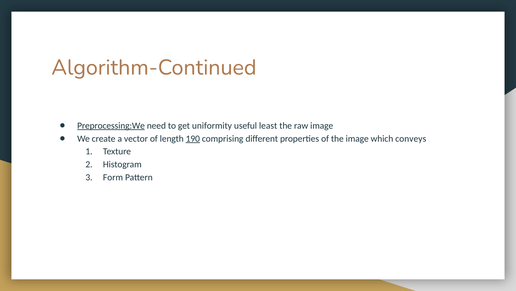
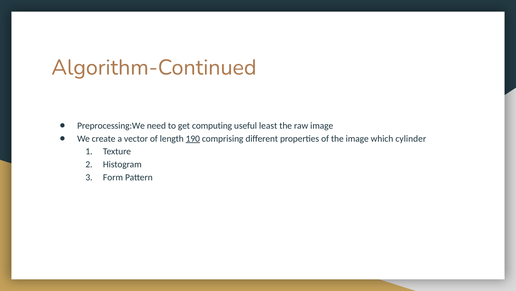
Preprocessing:We underline: present -> none (111, 125)
uniformity: uniformity -> computing (212, 125)
conveys: conveys -> cylinder (411, 138)
